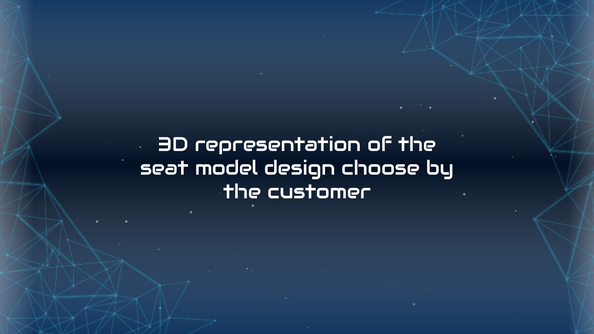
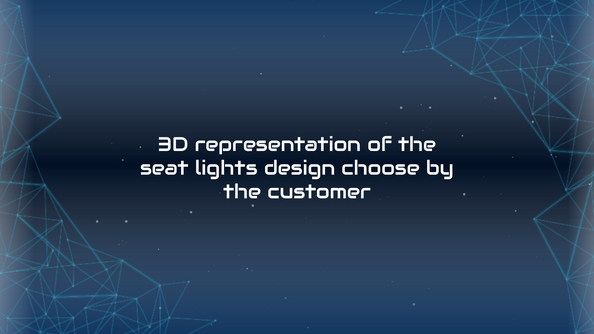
model: model -> lights (226, 168)
